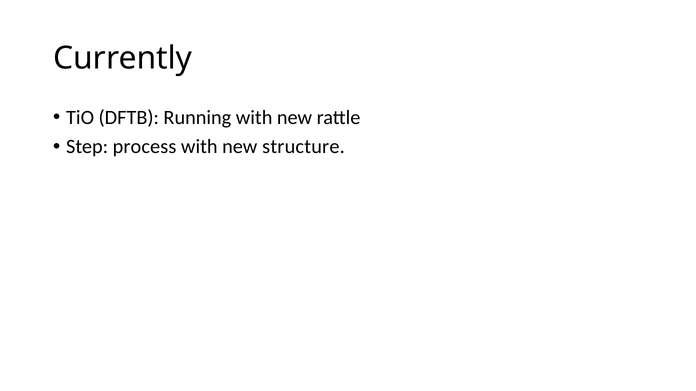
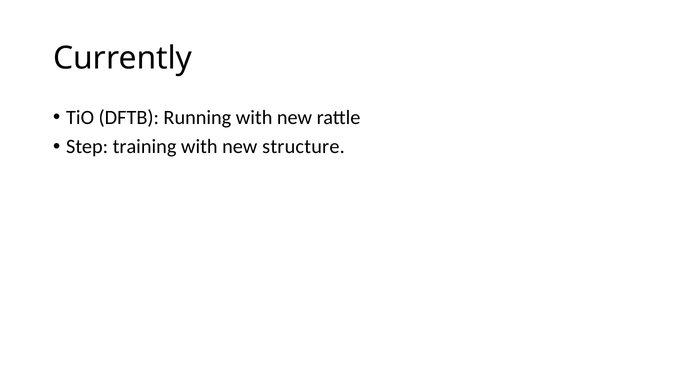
process: process -> training (145, 147)
